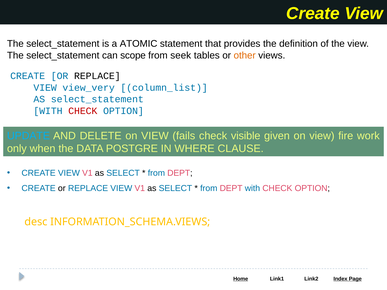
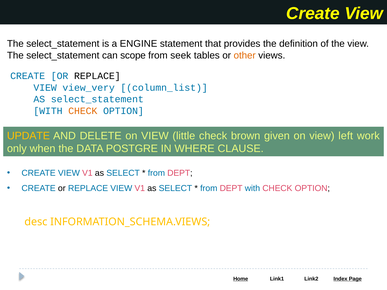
ATOMIC: ATOMIC -> ENGINE (139, 44)
CHECK colour: red -> orange (83, 111)
UPDATE colour: light blue -> yellow (29, 136)
fails: fails -> little (184, 136)
visible: visible -> brown (246, 136)
fire: fire -> left (346, 136)
